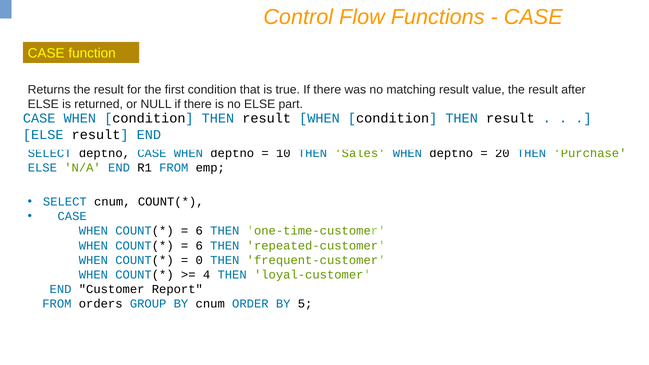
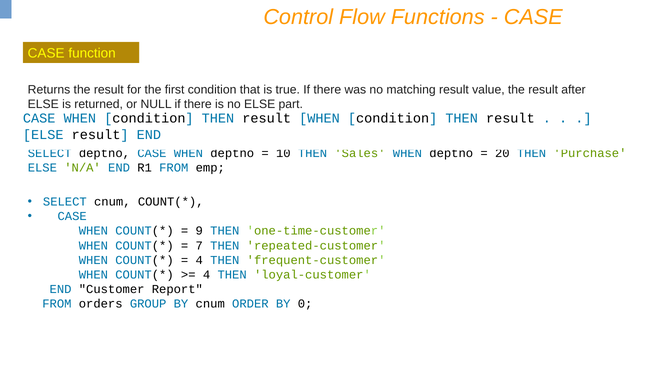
6: 6 -> 9 (199, 231)
6: 6 -> 7 (199, 246)
0: 0 -> 4 (199, 260)
5: 5 -> 0 (305, 304)
